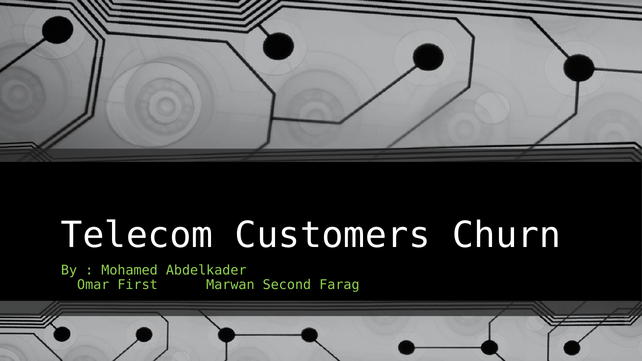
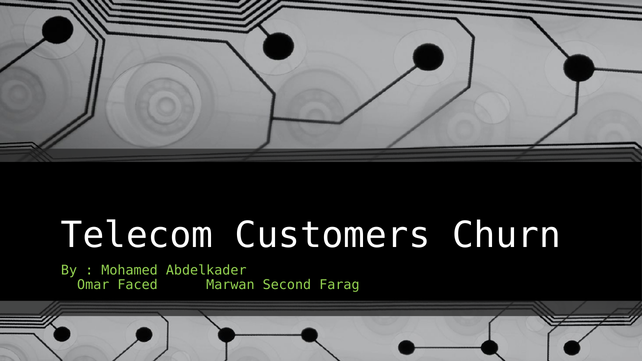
First: First -> Faced (138, 285)
